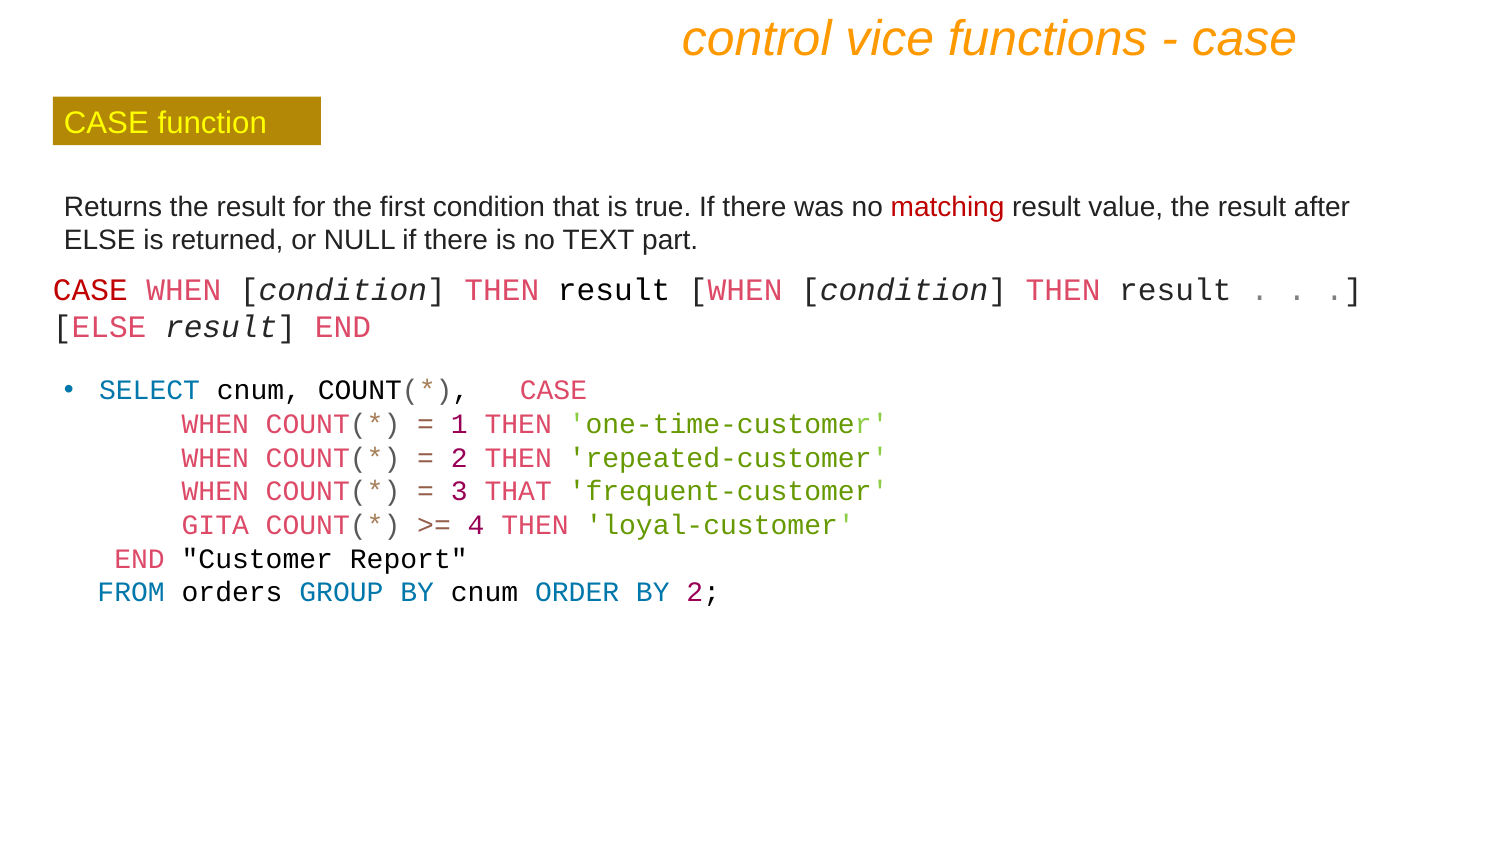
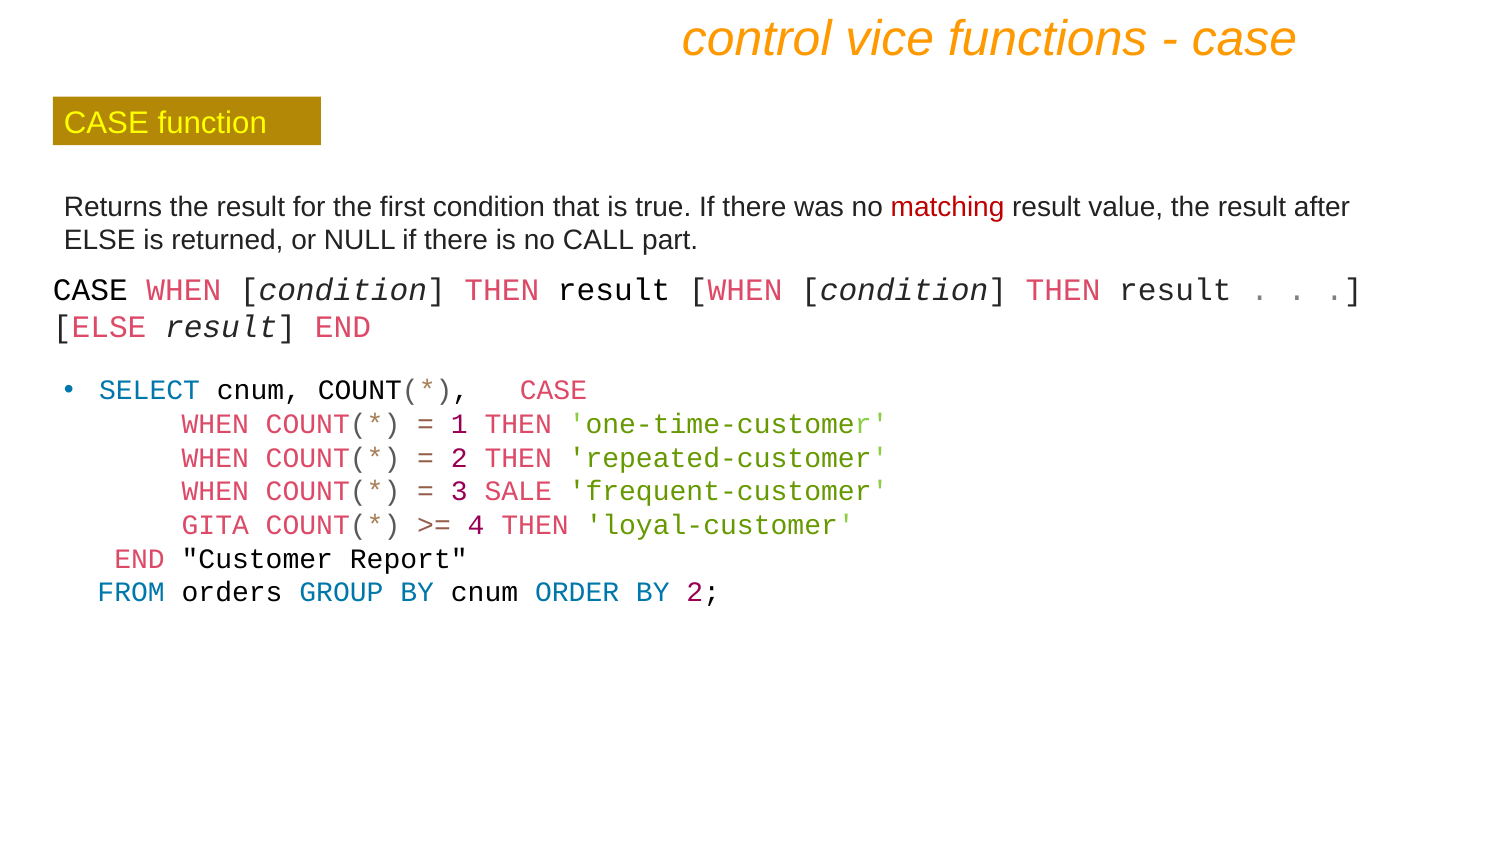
TEXT: TEXT -> CALL (598, 240)
CASE colour: red -> black (90, 290)
3 THAT: THAT -> SALE (518, 491)
